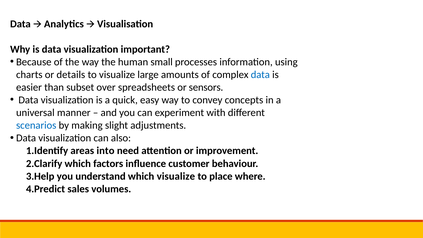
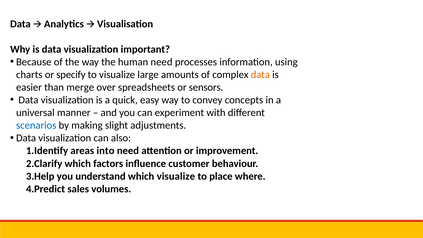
human small: small -> need (162, 62)
details: details -> specify (71, 75)
data colour: blue -> orange (260, 75)
subset: subset -> merge (80, 87)
